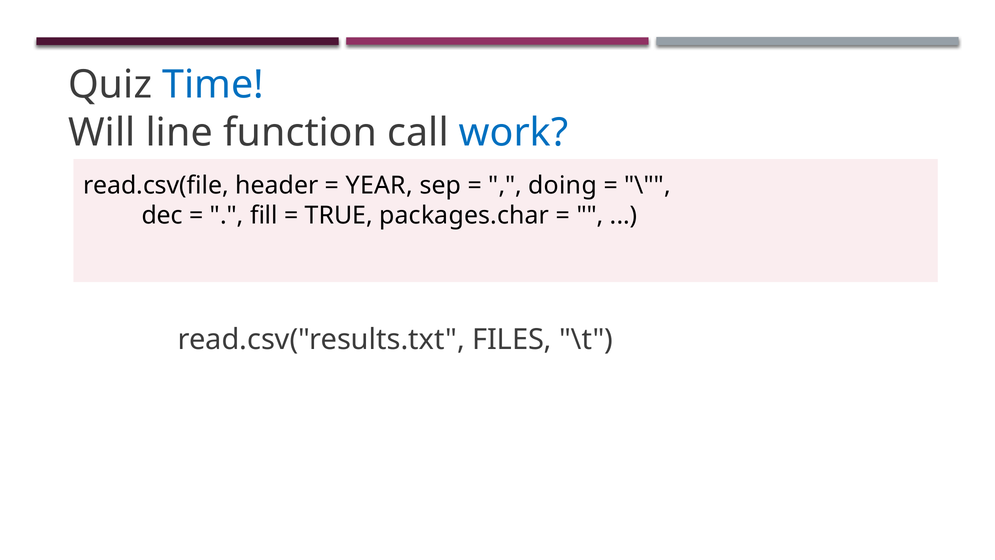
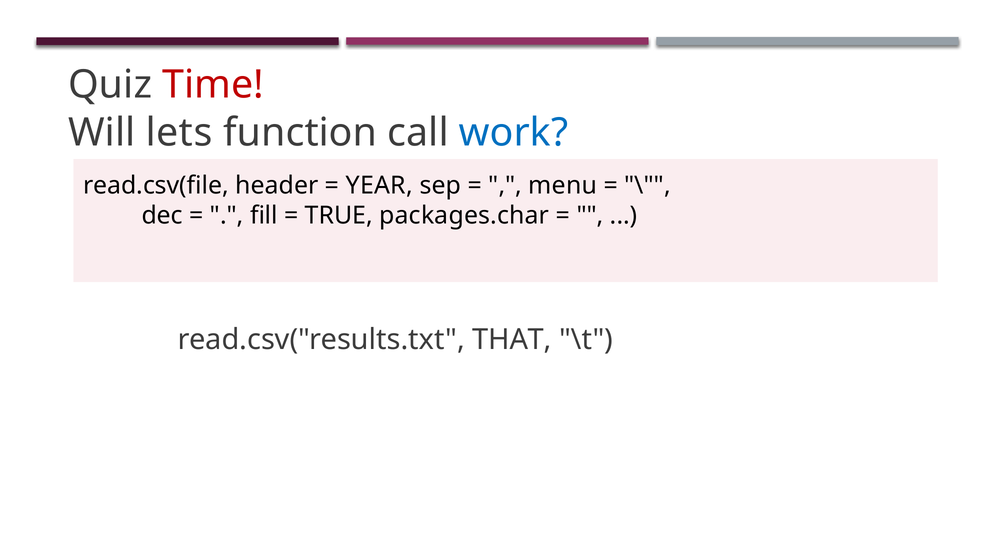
Time colour: blue -> red (213, 84)
line: line -> lets (179, 133)
doing: doing -> menu (563, 186)
FILES: FILES -> THAT (512, 339)
